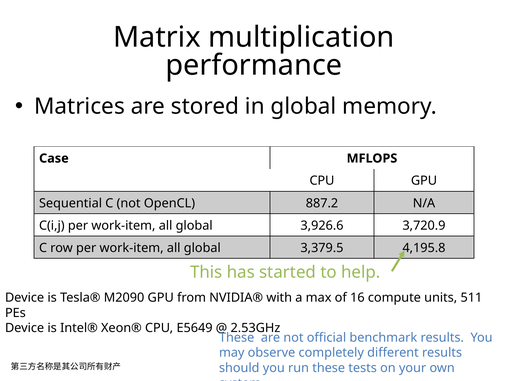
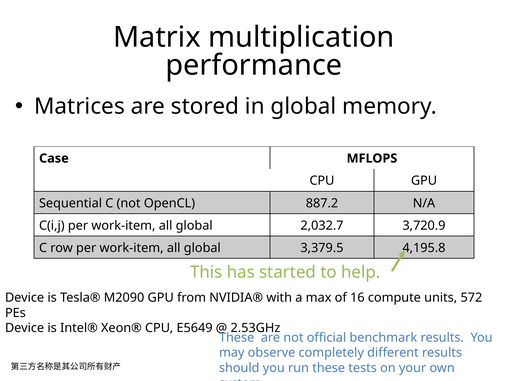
3,926.6: 3,926.6 -> 2,032.7 (322, 226)
511: 511 -> 572 (471, 298)
